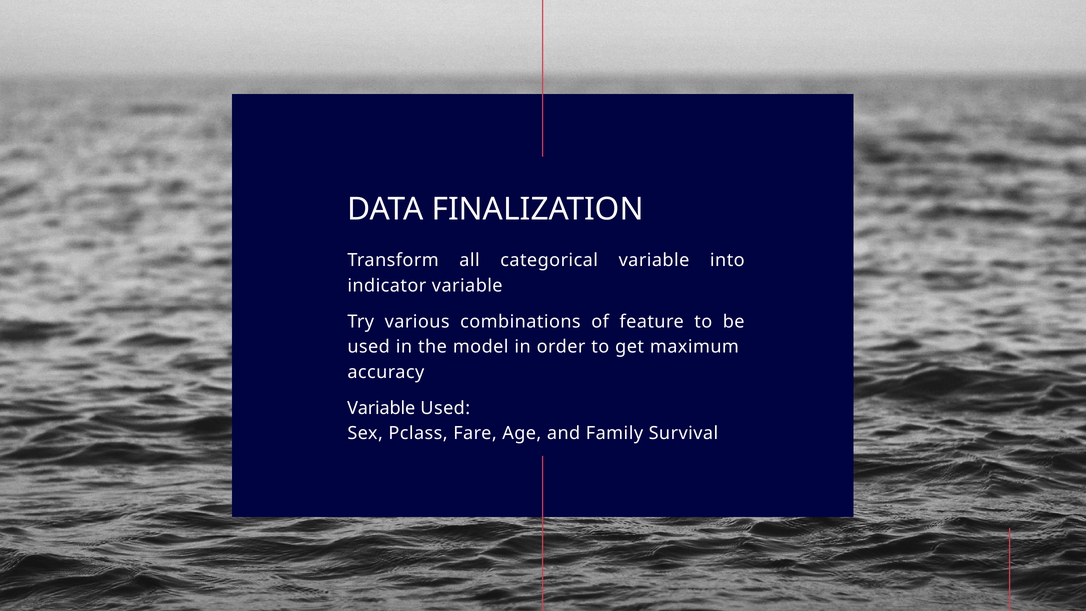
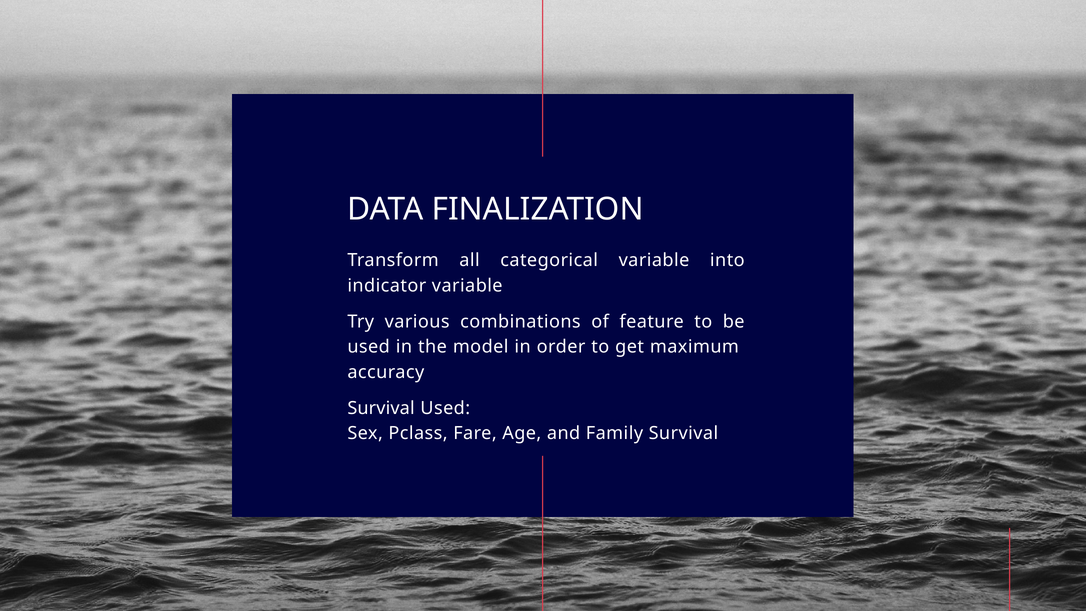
Variable: Variable -> Survival (381, 408)
